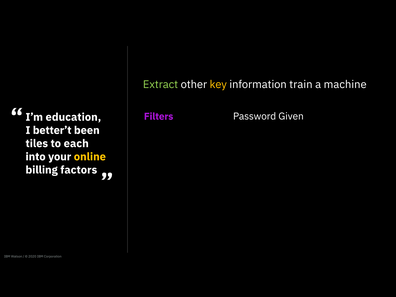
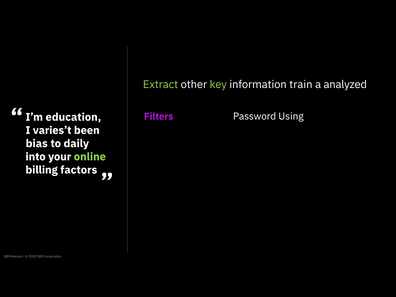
key colour: yellow -> light green (218, 84)
machine: machine -> analyzed (345, 84)
Given: Given -> Using (291, 116)
better’t: better’t -> varies’t (52, 130)
tiles: tiles -> bias (37, 143)
each: each -> daily (76, 143)
online colour: yellow -> light green (90, 157)
